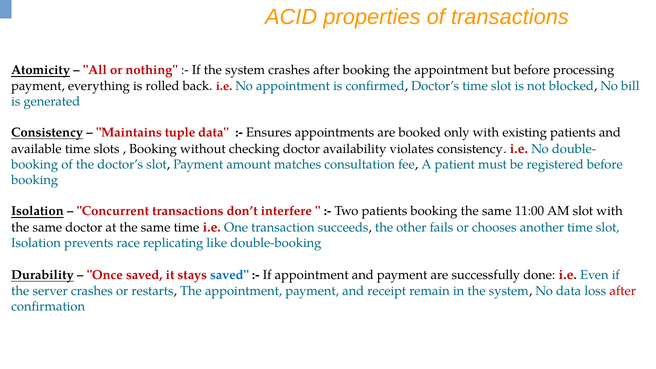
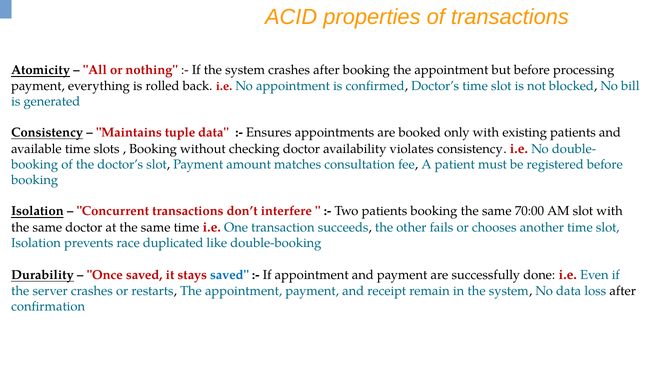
11:00: 11:00 -> 70:00 (529, 211)
replicating: replicating -> duplicated (173, 243)
after colour: red -> black (623, 291)
